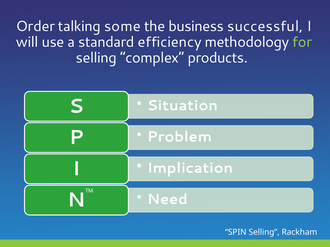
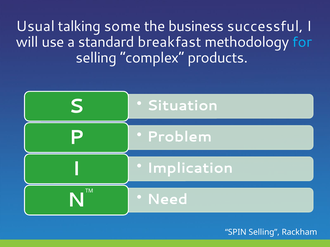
Order: Order -> Usual (35, 26)
efficiency: efficiency -> breakfast (169, 42)
for colour: light green -> light blue (302, 42)
